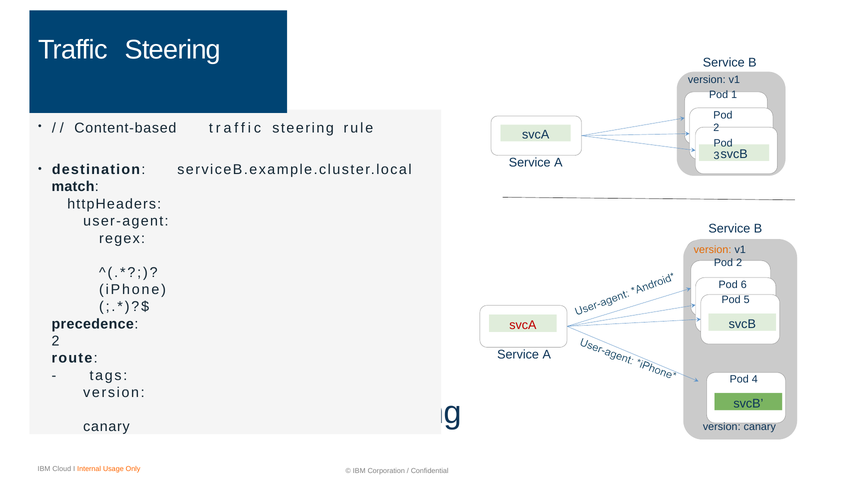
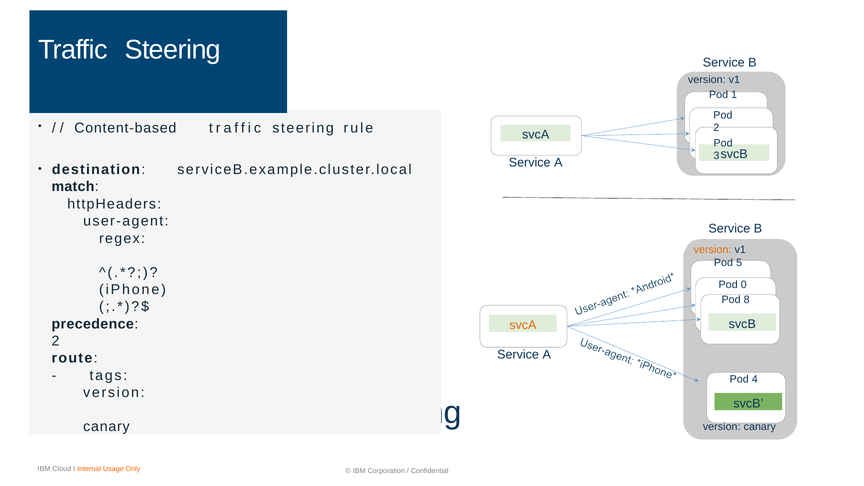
2: 2 -> 5 (739, 263)
6: 6 -> 0 (744, 285)
5: 5 -> 8 (747, 300)
svcA colour: red -> orange (523, 325)
